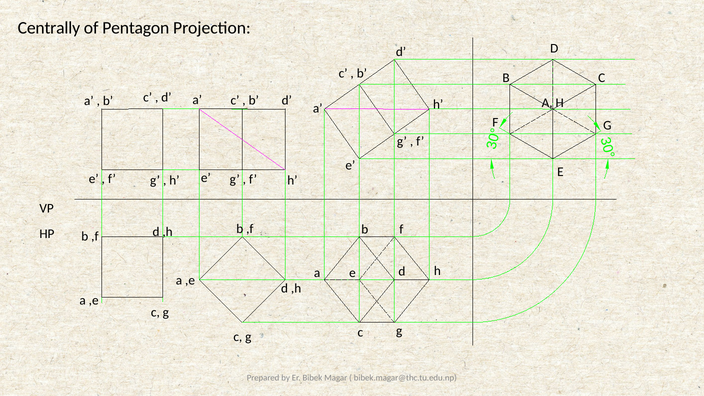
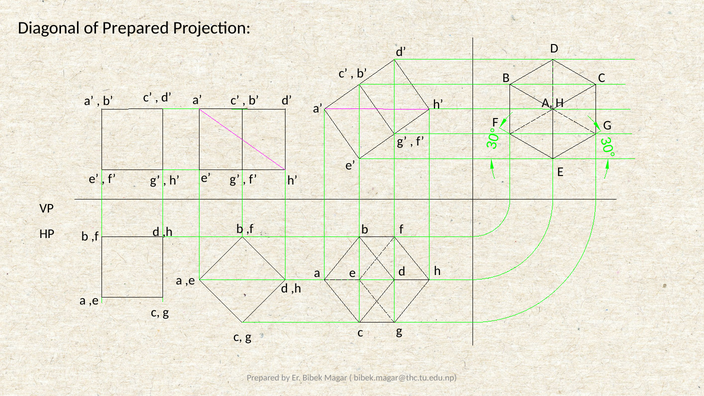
Centrally: Centrally -> Diagonal (49, 28)
of Pentagon: Pentagon -> Prepared (136, 28)
